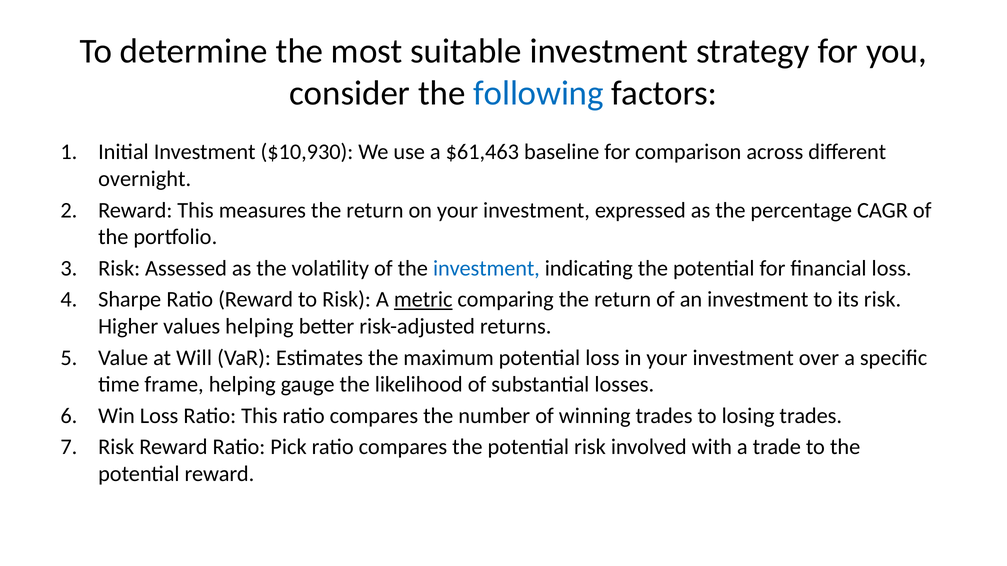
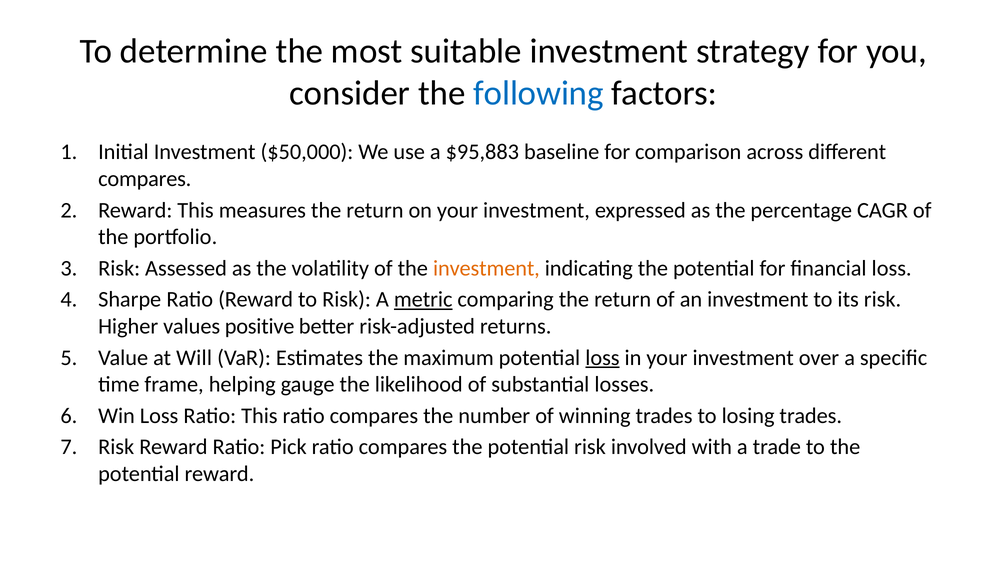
$10,930: $10,930 -> $50,000 (307, 152)
$61,463: $61,463 -> $95,883 (482, 152)
overnight: overnight -> compares (145, 179)
investment colour: blue -> orange (486, 269)
values helping: helping -> positive (260, 327)
loss underline: none -> present (602, 358)
